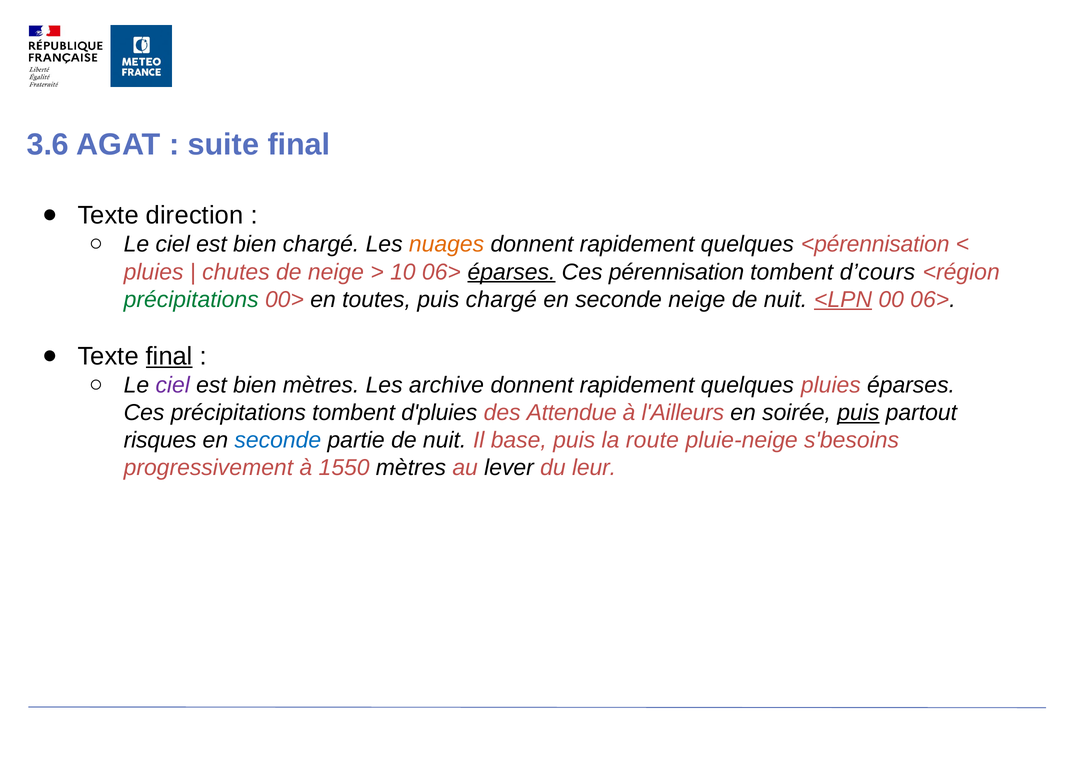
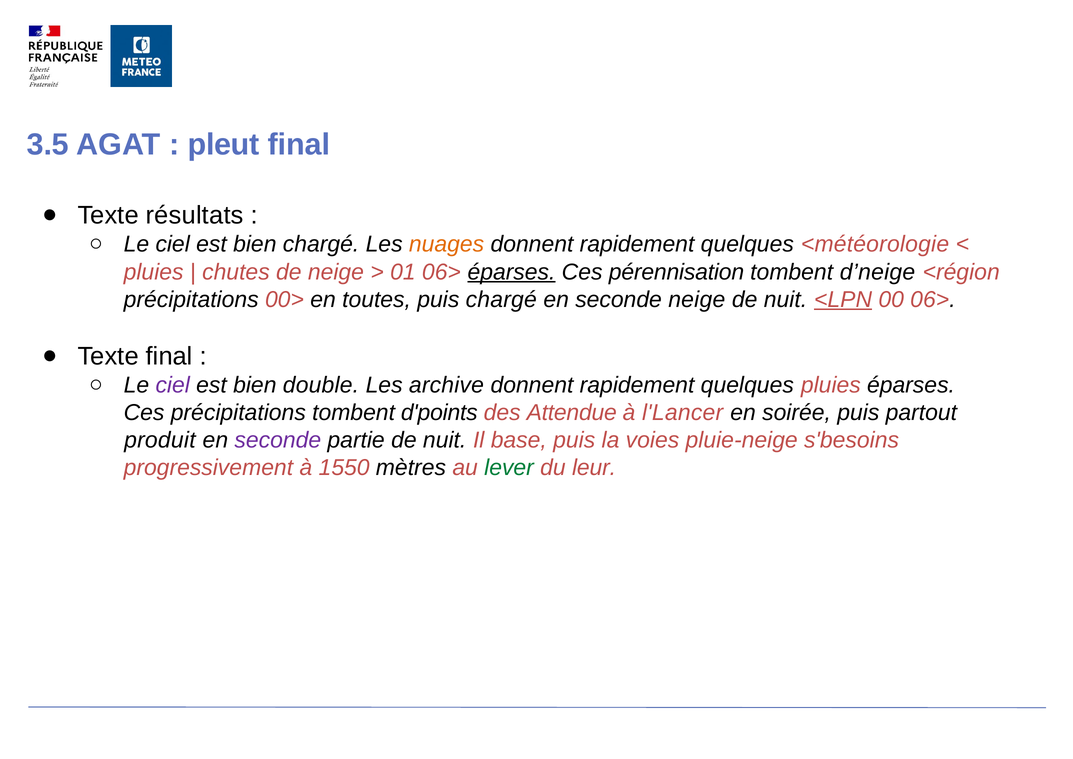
3.6: 3.6 -> 3.5 (48, 145)
suite: suite -> pleut (224, 145)
direction: direction -> résultats (195, 215)
<pérennisation: <pérennisation -> <météorologie (875, 244)
10: 10 -> 01 (403, 272)
d’cours: d’cours -> d’neige (878, 272)
précipitations colour: green -> black (191, 299)
final underline: present -> none (169, 356)
bien mètres: mètres -> double (321, 385)
d'pluies: d'pluies -> d'points (439, 413)
l'Ailleurs: l'Ailleurs -> l'Lancer (683, 413)
puis underline: present -> none (858, 413)
risques: risques -> produit (160, 440)
seconde colour: blue -> purple (278, 440)
route: route -> voies (653, 440)
lever colour: black -> green (509, 468)
